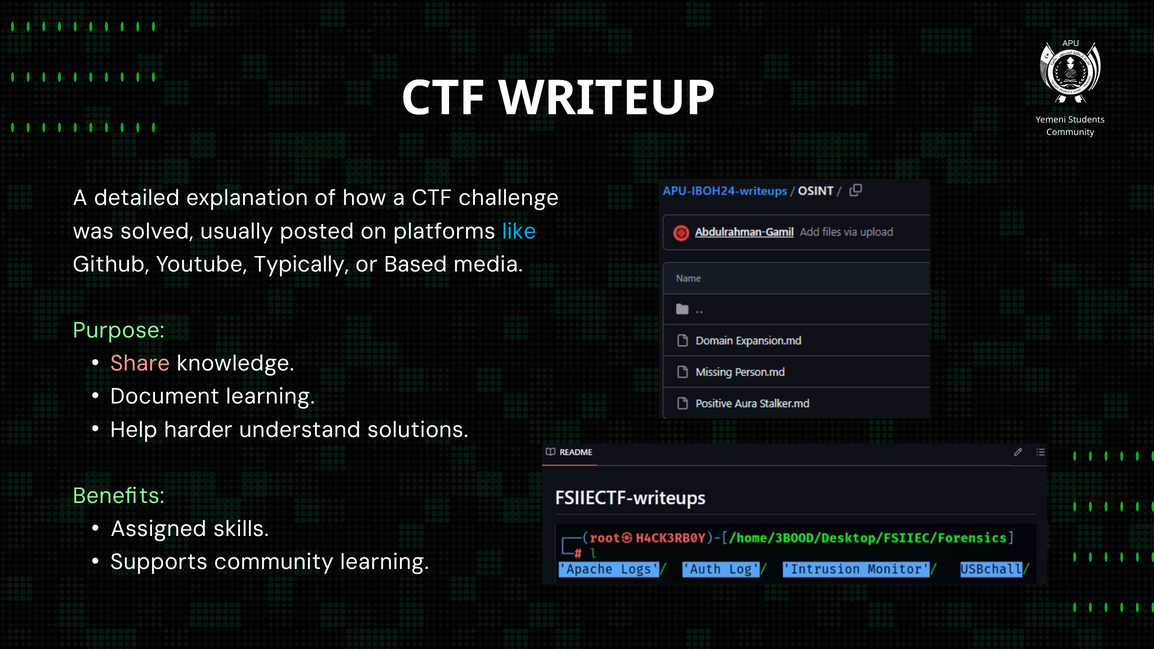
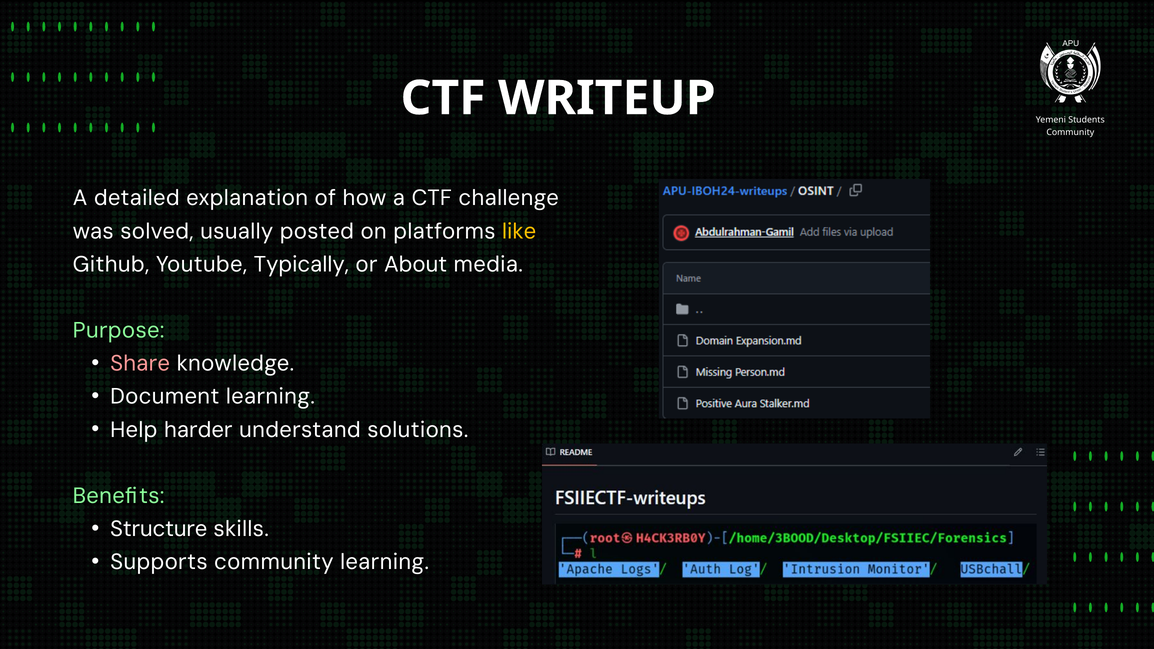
like colour: light blue -> yellow (519, 231)
Based: Based -> About (416, 264)
Assigned: Assigned -> Structure (159, 529)
